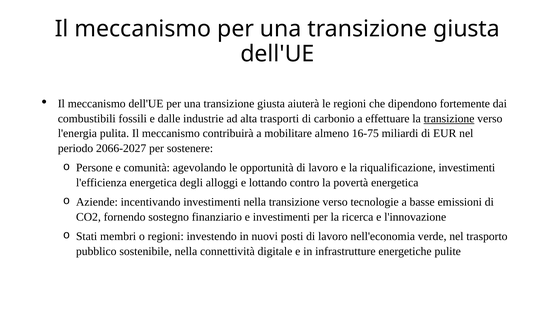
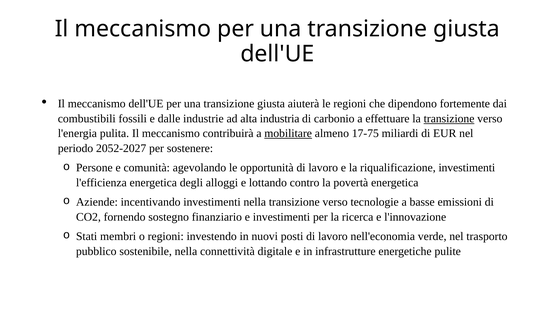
trasporti: trasporti -> industria (280, 119)
mobilitare underline: none -> present (288, 134)
16-75: 16-75 -> 17-75 (365, 134)
2066-2027: 2066-2027 -> 2052-2027 (121, 148)
